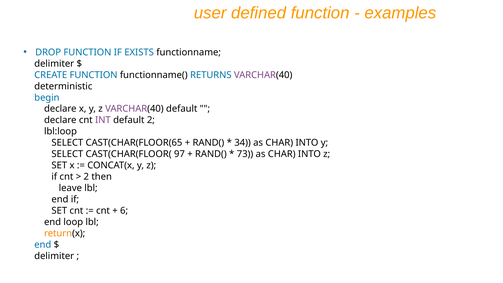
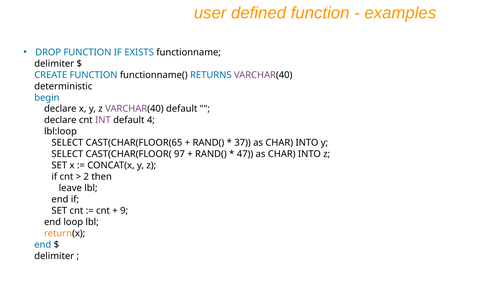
default 2: 2 -> 4 (151, 120)
34: 34 -> 37 (243, 143)
73: 73 -> 47 (245, 154)
6: 6 -> 9 (124, 211)
